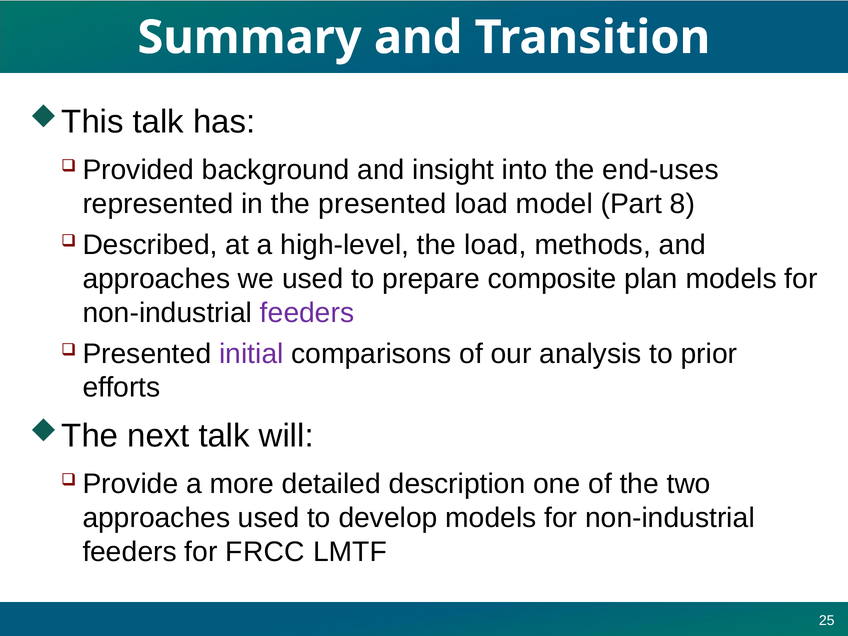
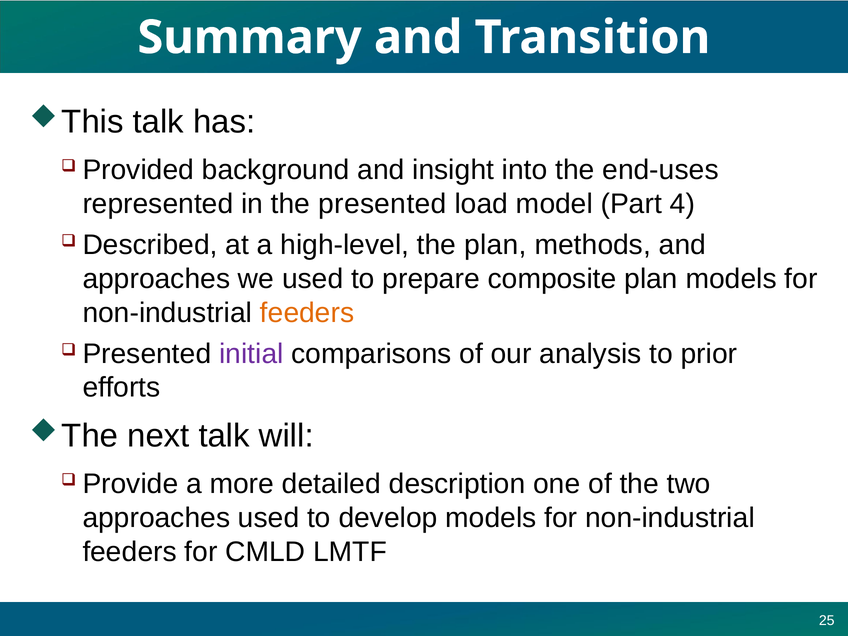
8: 8 -> 4 (682, 204)
the load: load -> plan (495, 245)
feeders colour: purple -> orange (307, 313)
FRCC: FRCC -> CMLD (265, 552)
